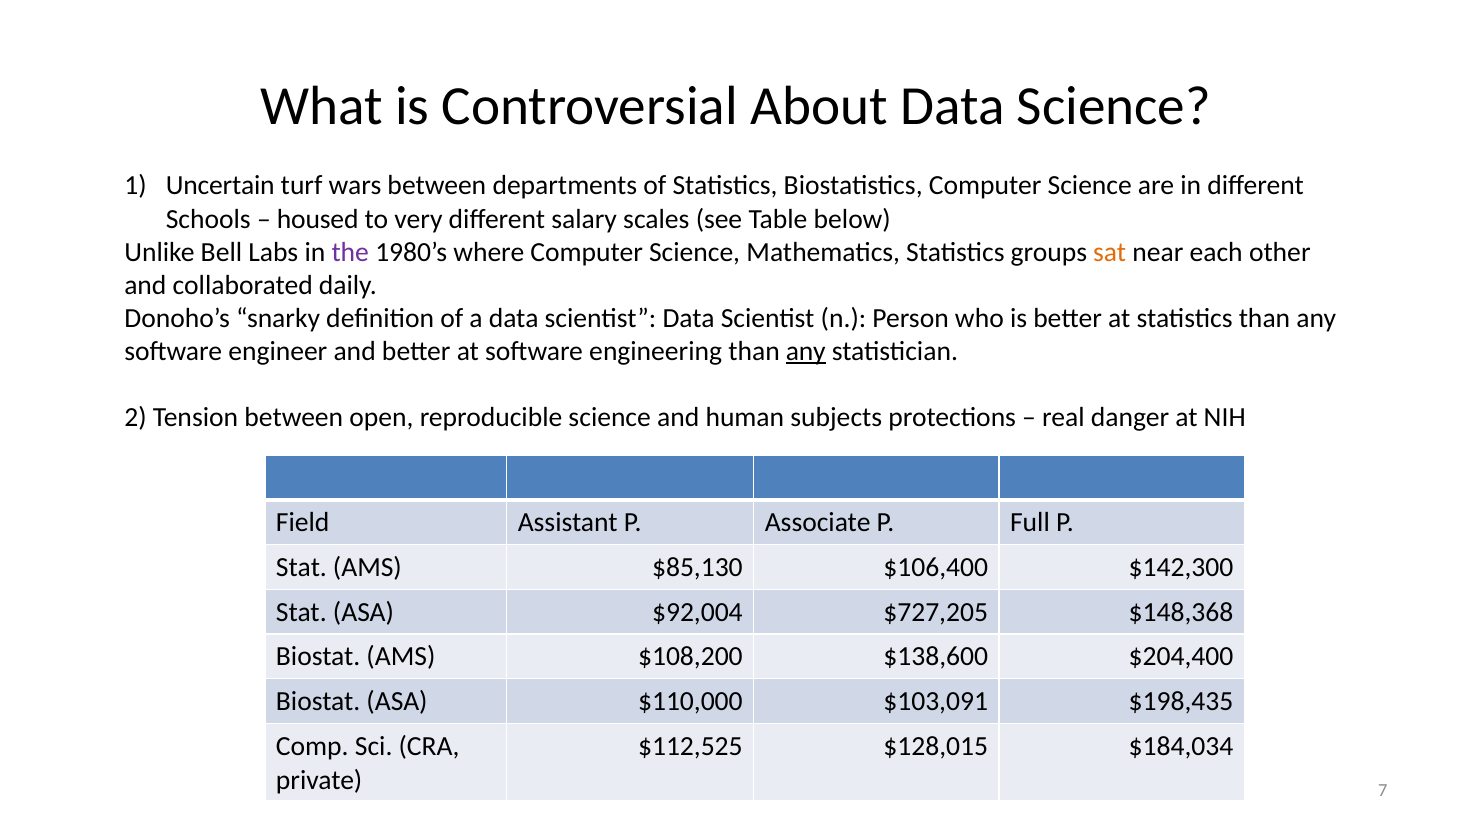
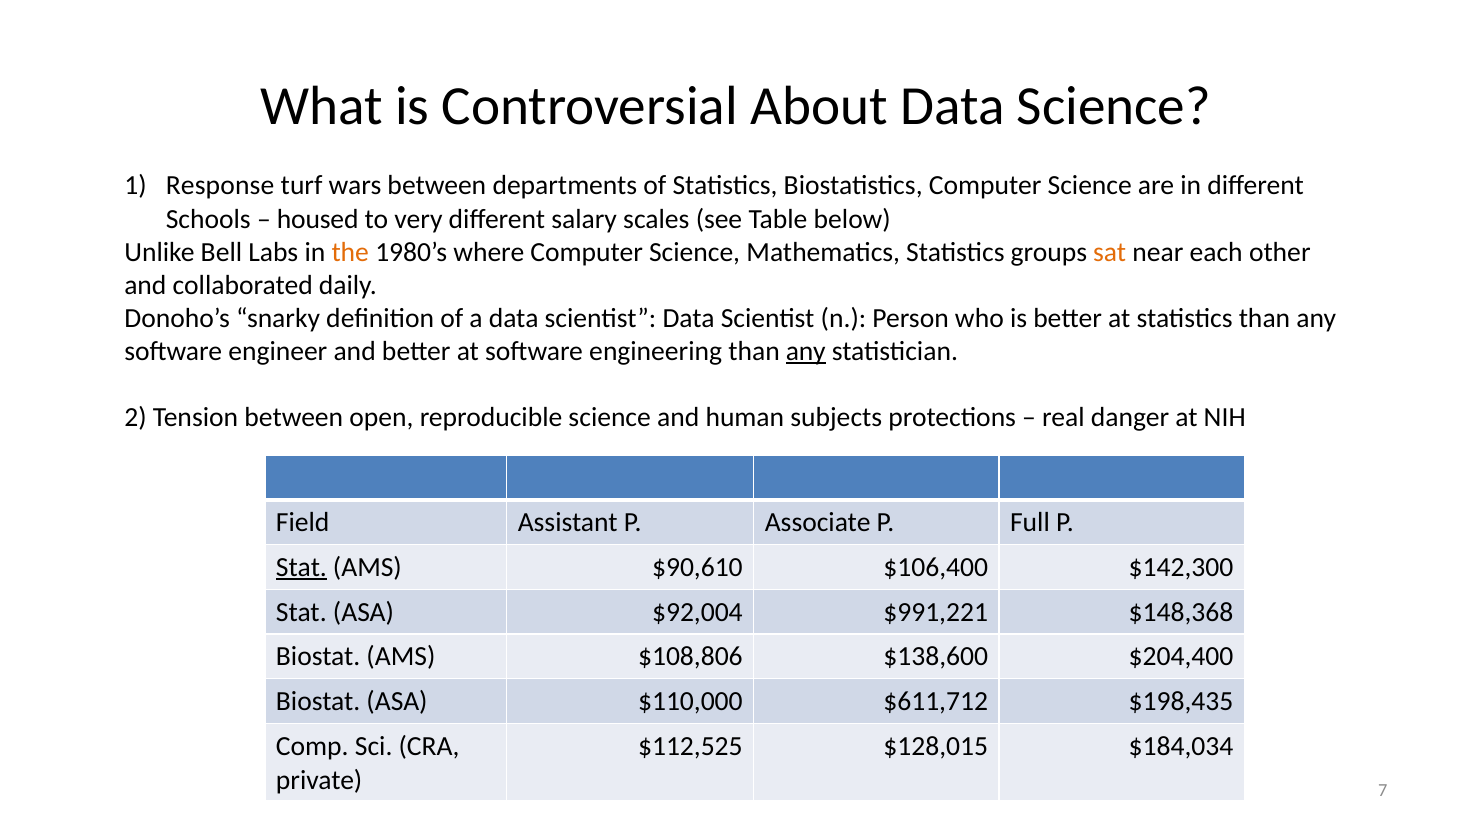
Uncertain: Uncertain -> Response (220, 186)
the colour: purple -> orange (350, 252)
Stat underline: none -> present (301, 567)
$85,130: $85,130 -> $90,610 (697, 567)
$727,205: $727,205 -> $991,221 (936, 612)
$108,200: $108,200 -> $108,806 (690, 657)
$103,091: $103,091 -> $611,712 (936, 701)
